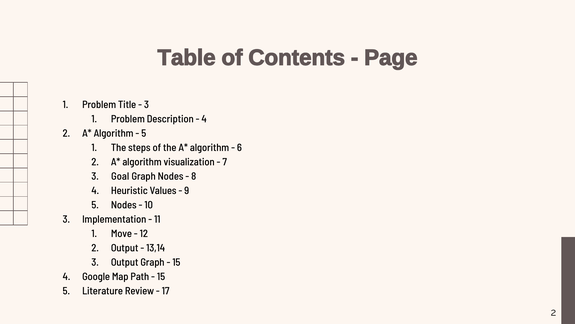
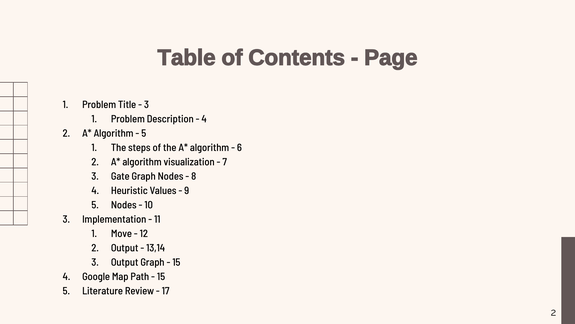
Goal: Goal -> Gate (120, 176)
